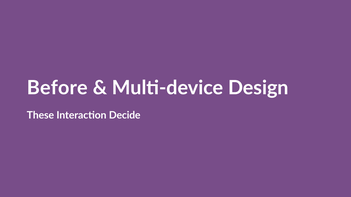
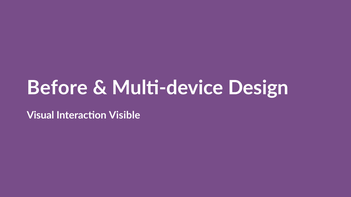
These: These -> Visual (40, 116)
Decide: Decide -> Visible (125, 116)
